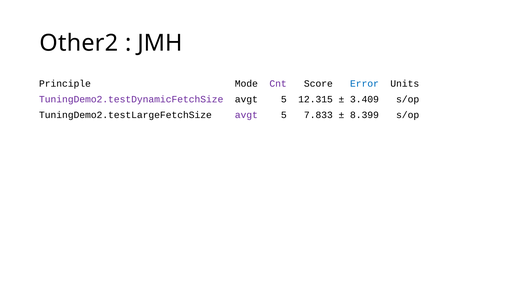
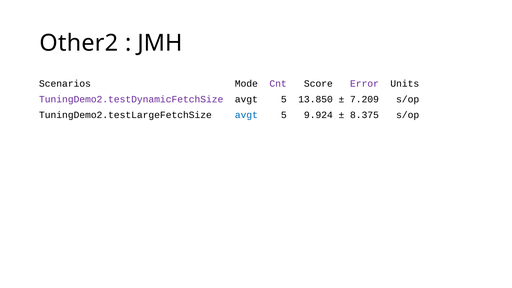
Principle: Principle -> Scenarios (65, 84)
Error colour: blue -> purple (364, 84)
12.315: 12.315 -> 13.850 (316, 99)
3.409: 3.409 -> 7.209 (364, 99)
avgt colour: purple -> blue (246, 115)
7.833: 7.833 -> 9.924 (318, 115)
8.399: 8.399 -> 8.375 (364, 115)
